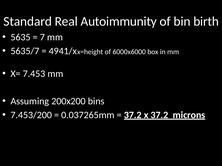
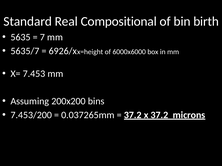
Autoimmunity: Autoimmunity -> Compositional (119, 21)
4941/x: 4941/x -> 6926/x (63, 51)
